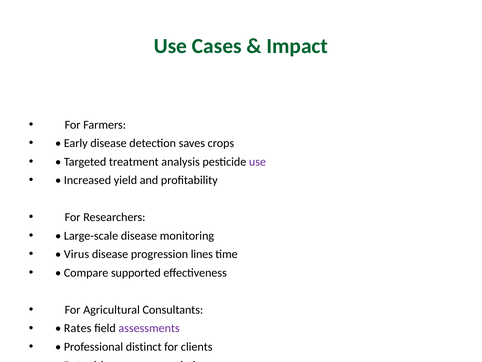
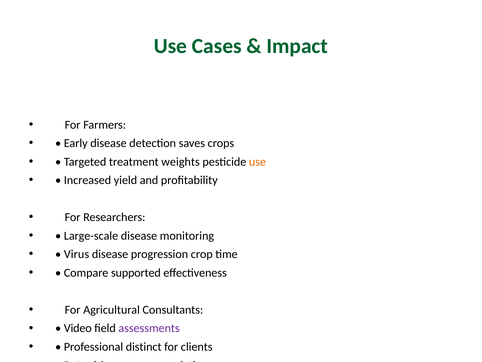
analysis: analysis -> weights (181, 162)
use colour: purple -> orange (257, 162)
lines: lines -> crop (202, 254)
Rates: Rates -> Video (78, 328)
